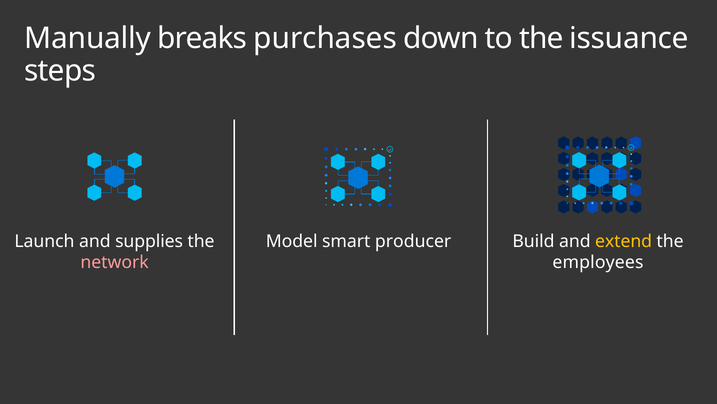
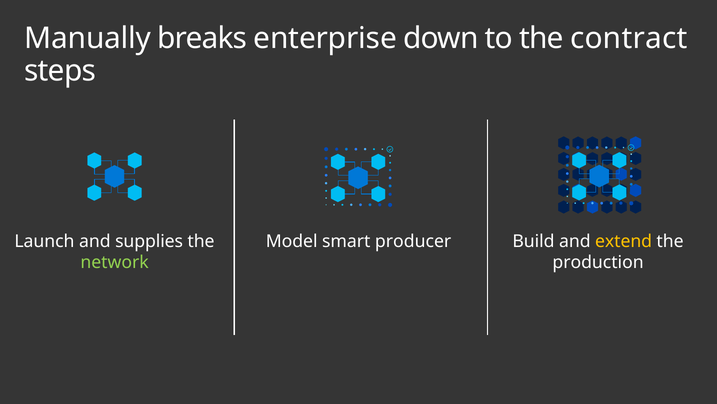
purchases: purchases -> enterprise (325, 38)
issuance: issuance -> contract (629, 38)
network colour: pink -> light green (115, 262)
employees: employees -> production (598, 262)
